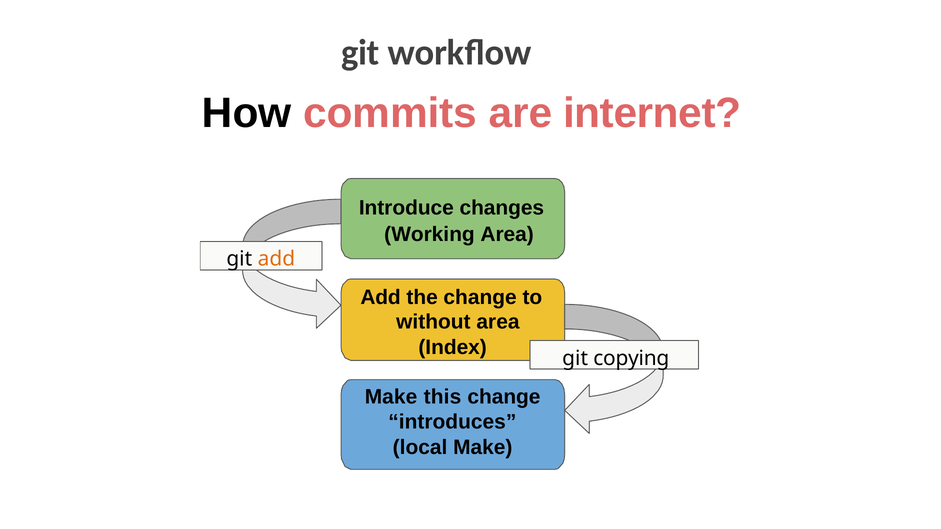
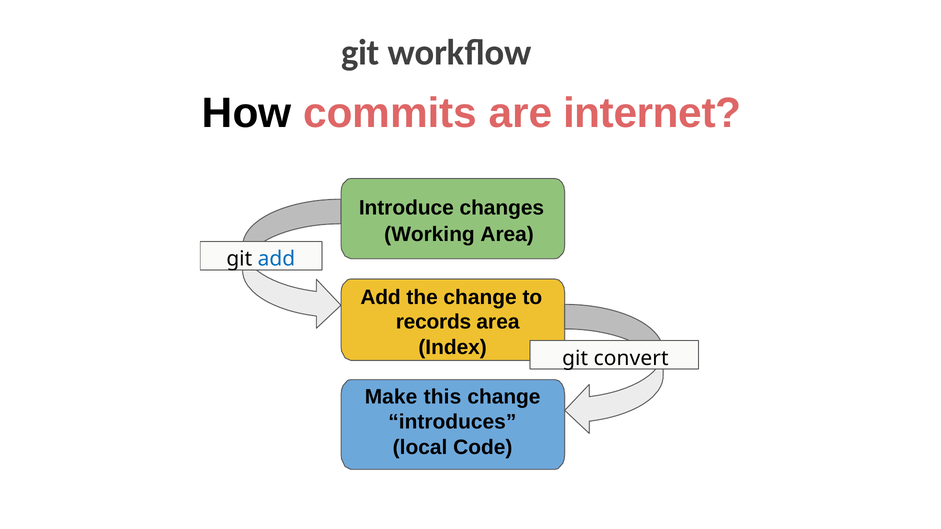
add colour: orange -> blue (276, 259)
without: without -> records (433, 322)
copying: copying -> convert (631, 358)
local Make: Make -> Code (483, 448)
